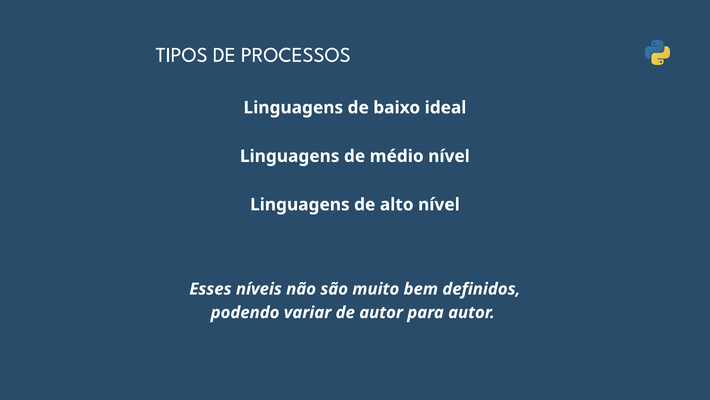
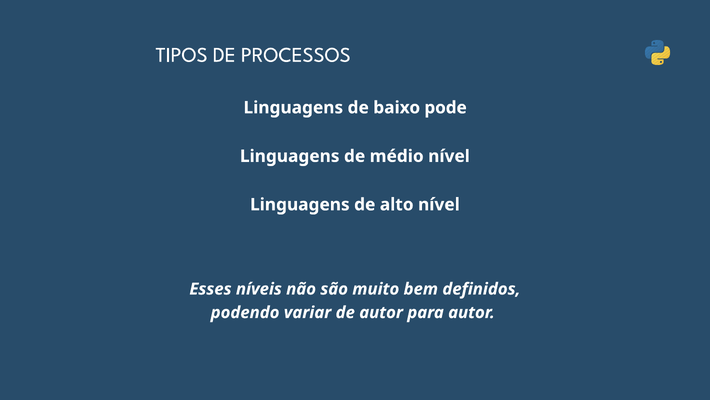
ideal: ideal -> pode (446, 107)
